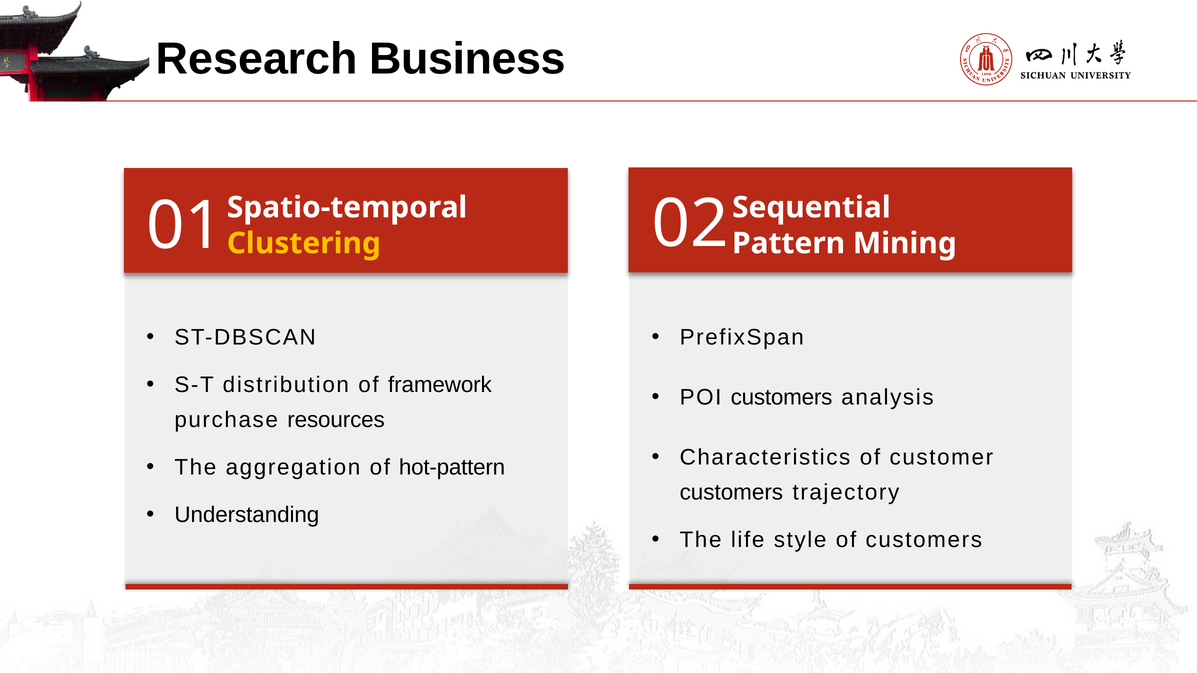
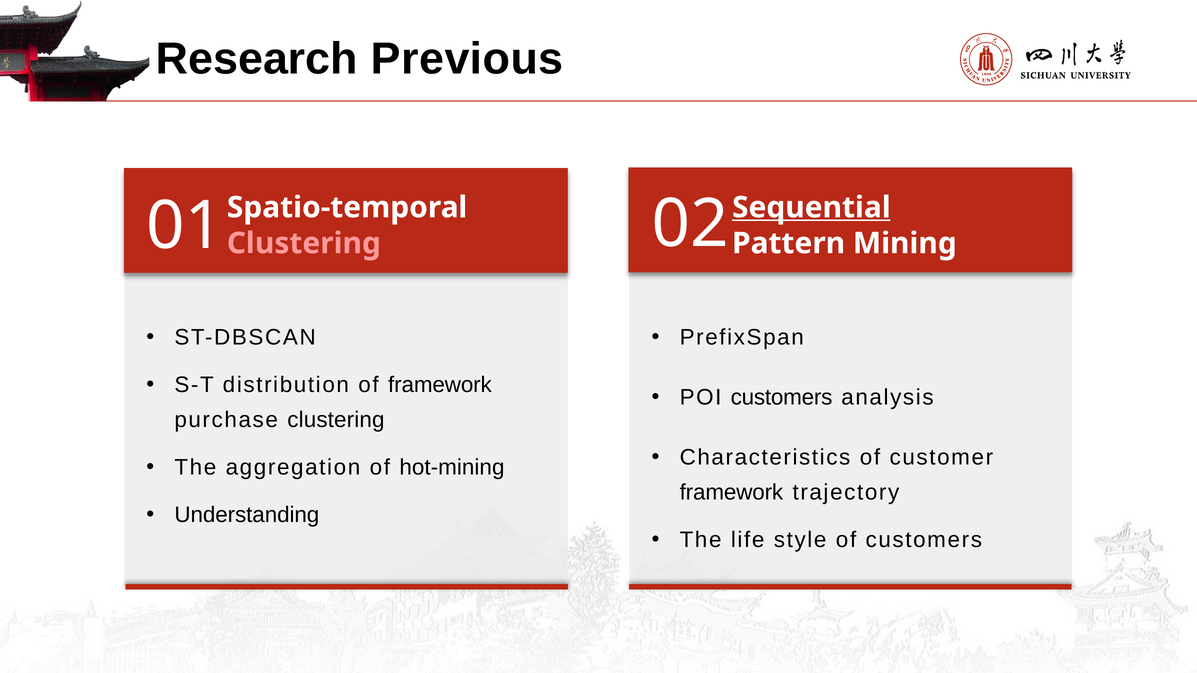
Business: Business -> Previous (467, 59)
Sequential underline: none -> present (811, 208)
Clustering colour: yellow -> pink (304, 243)
purchase resources: resources -> clustering (336, 420)
hot-pattern: hot-pattern -> hot-mining (452, 468)
customers: customers -> framework (731, 493)
